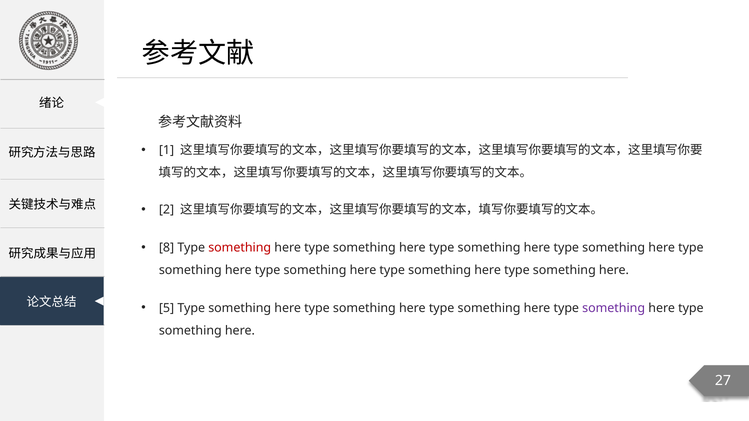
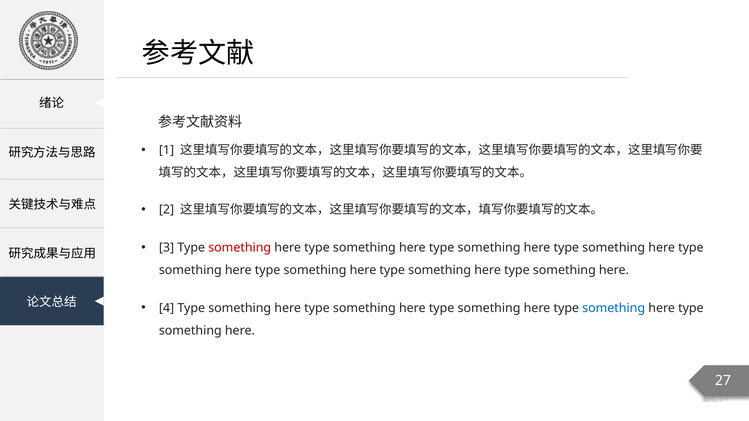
8: 8 -> 3 (167, 248)
5: 5 -> 4 (167, 308)
something colour: purple -> blue (614, 308)
